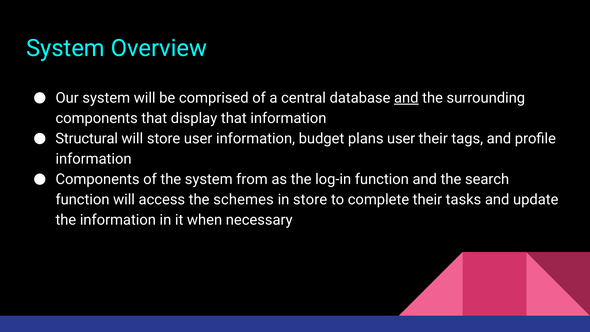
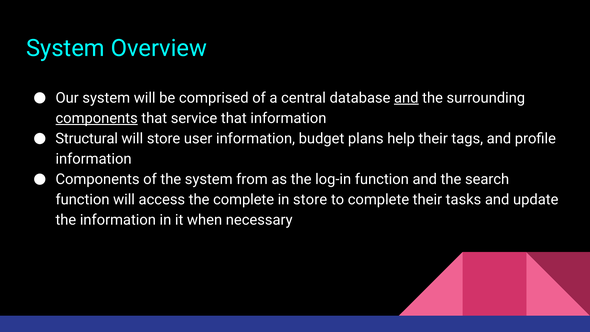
components underline: none -> present (97, 118)
display: display -> service (194, 118)
plans user: user -> help (401, 138)
the schemes: schemes -> complete (244, 200)
